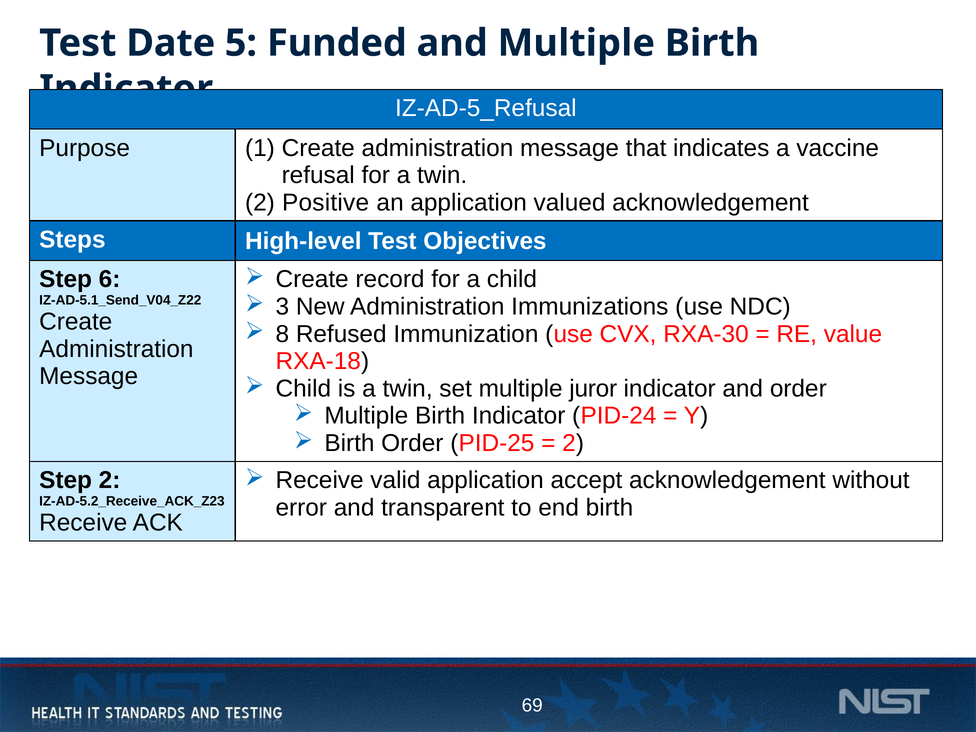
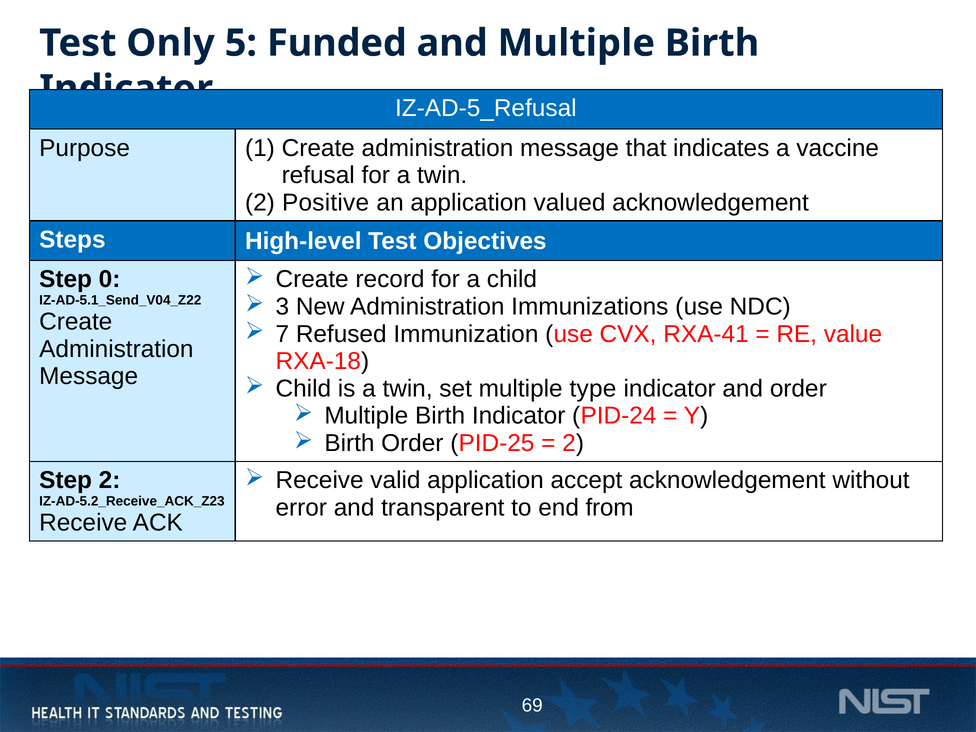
Date: Date -> Only (171, 43)
6: 6 -> 0 (110, 279)
8: 8 -> 7 (282, 334)
RXA-30: RXA-30 -> RXA-41 (706, 334)
juror: juror -> type (593, 389)
end birth: birth -> from (610, 508)
